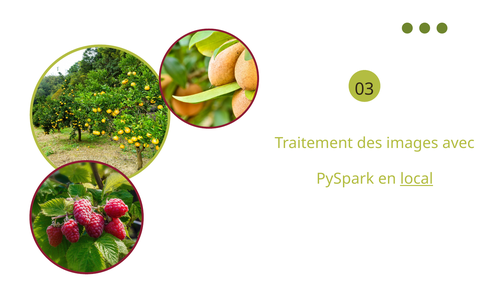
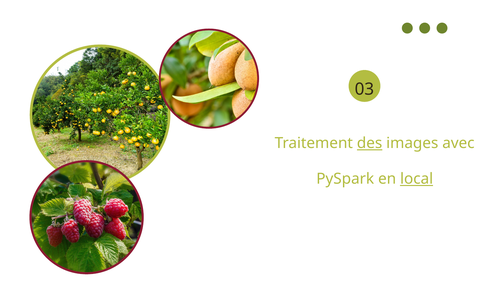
des underline: none -> present (370, 143)
